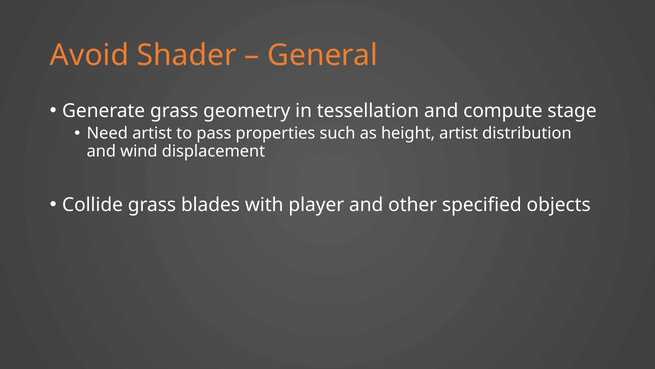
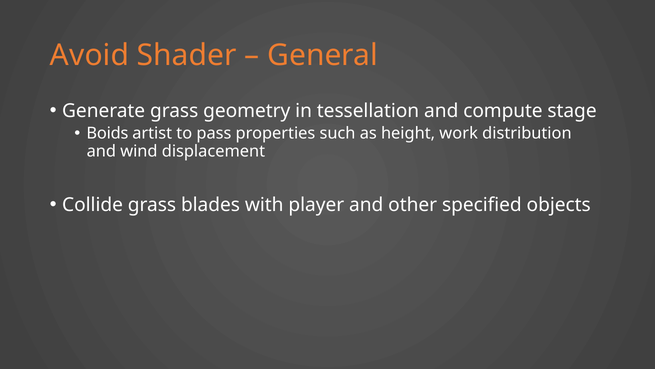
Need: Need -> Boids (107, 133)
height artist: artist -> work (459, 133)
